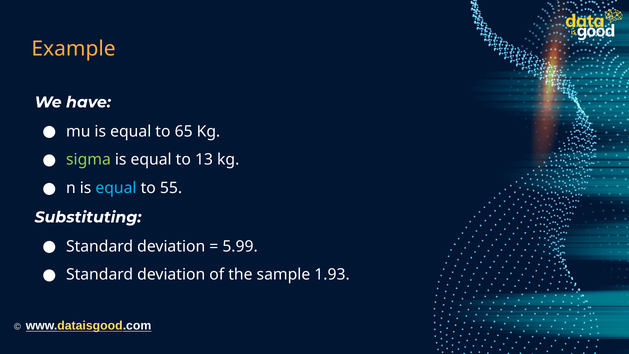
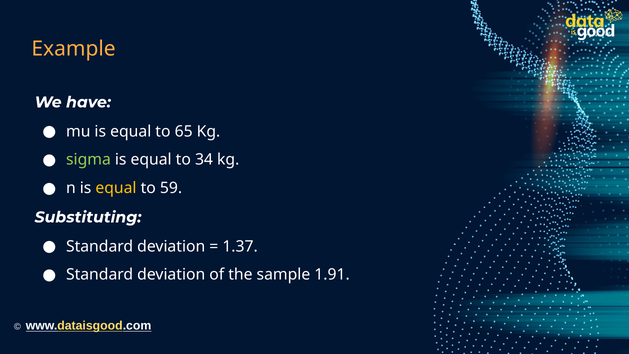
13: 13 -> 34 (204, 160)
equal colour: light blue -> yellow (116, 188)
55: 55 -> 59 (171, 188)
5.99: 5.99 -> 1.37 (240, 246)
1.93: 1.93 -> 1.91 (332, 275)
